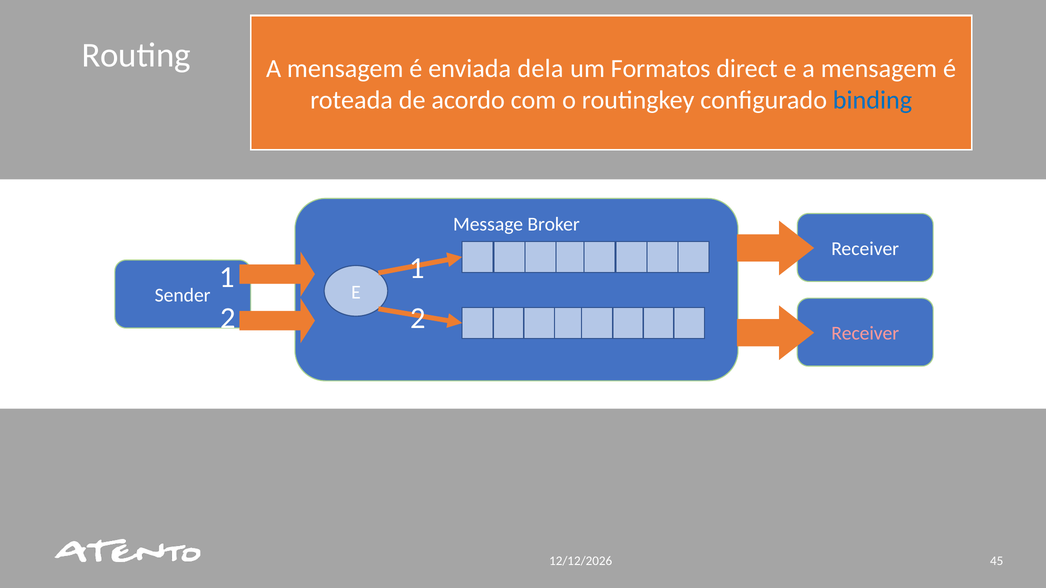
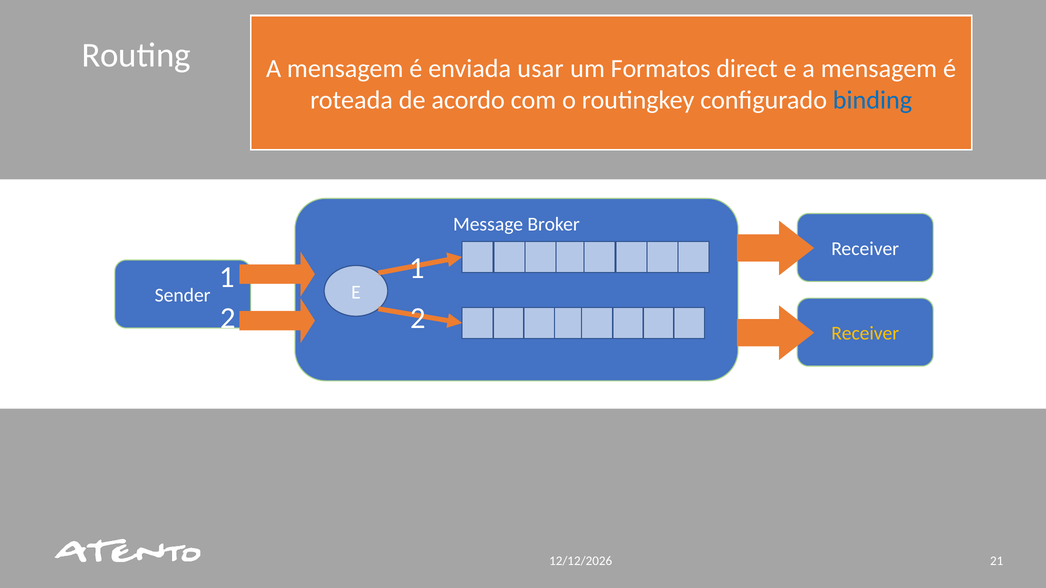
dela: dela -> usar (540, 69)
Receiver colour: pink -> yellow (865, 334)
45: 45 -> 21 (997, 561)
